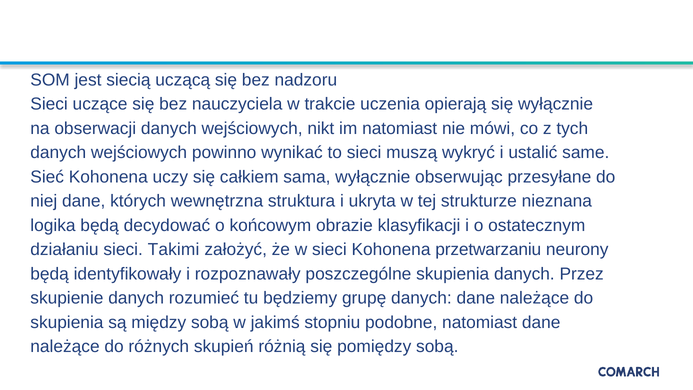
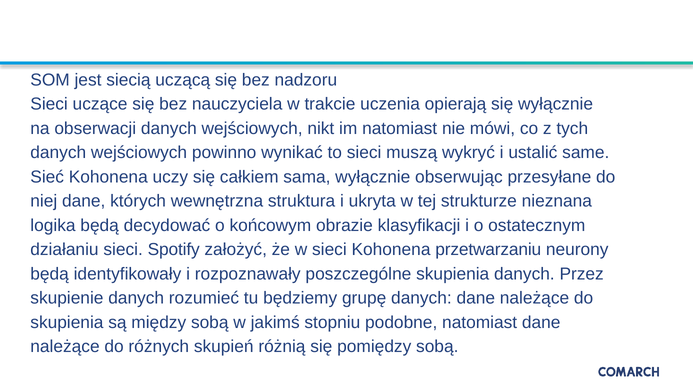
Takimi: Takimi -> Spotify (174, 250)
